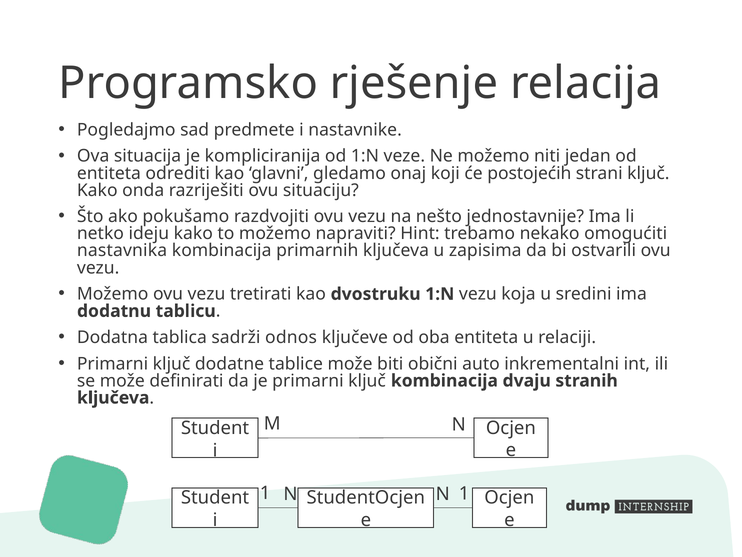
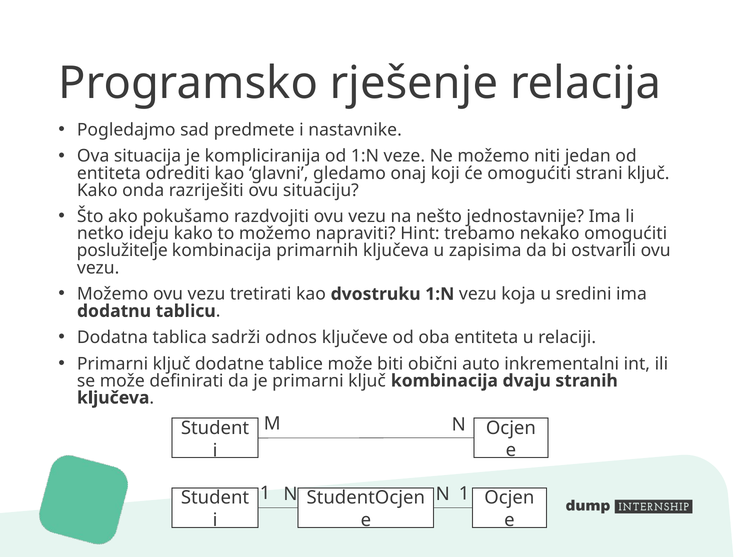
će postojećih: postojećih -> omogućiti (529, 173)
nastavnika: nastavnika -> poslužitelje (122, 250)
